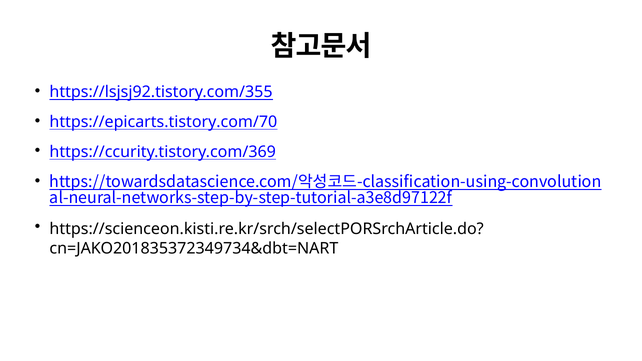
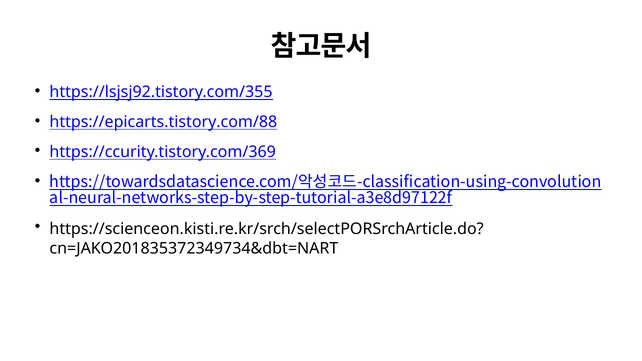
https://epicarts.tistory.com/70: https://epicarts.tistory.com/70 -> https://epicarts.tistory.com/88 (163, 122)
